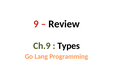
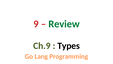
Review colour: black -> green (64, 24)
